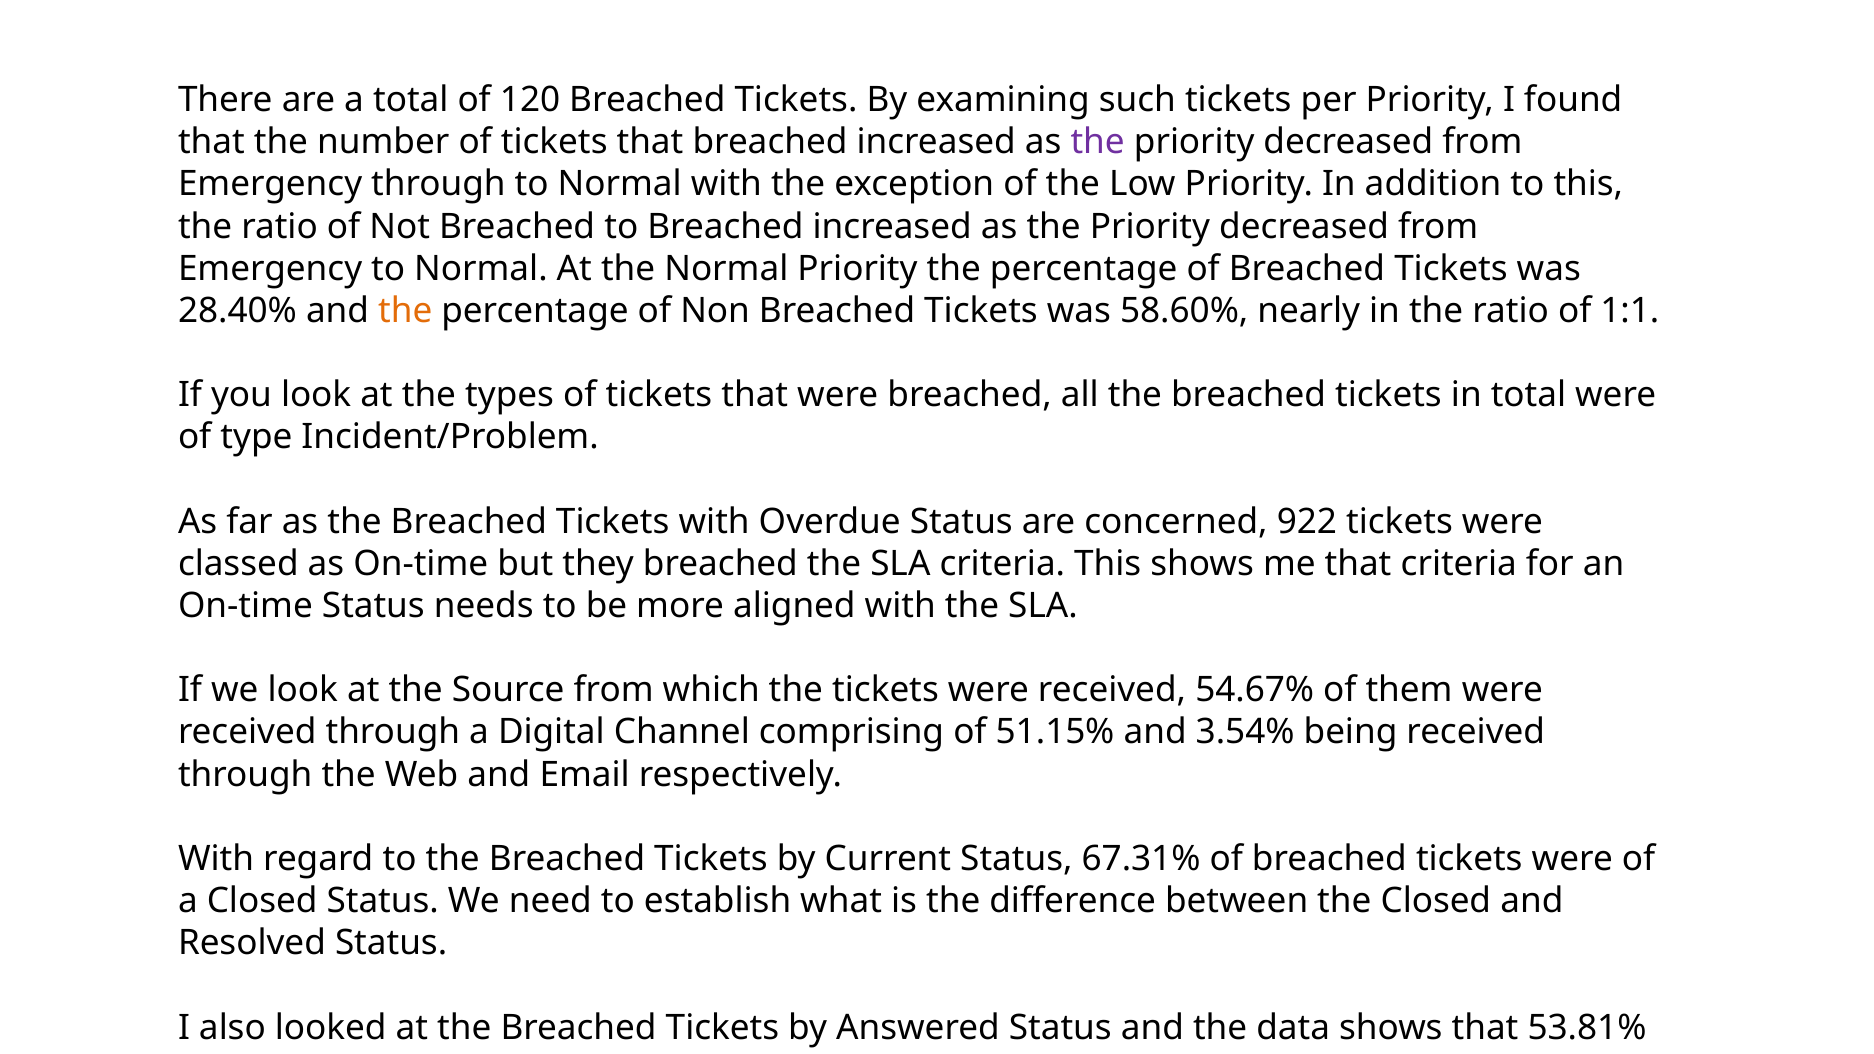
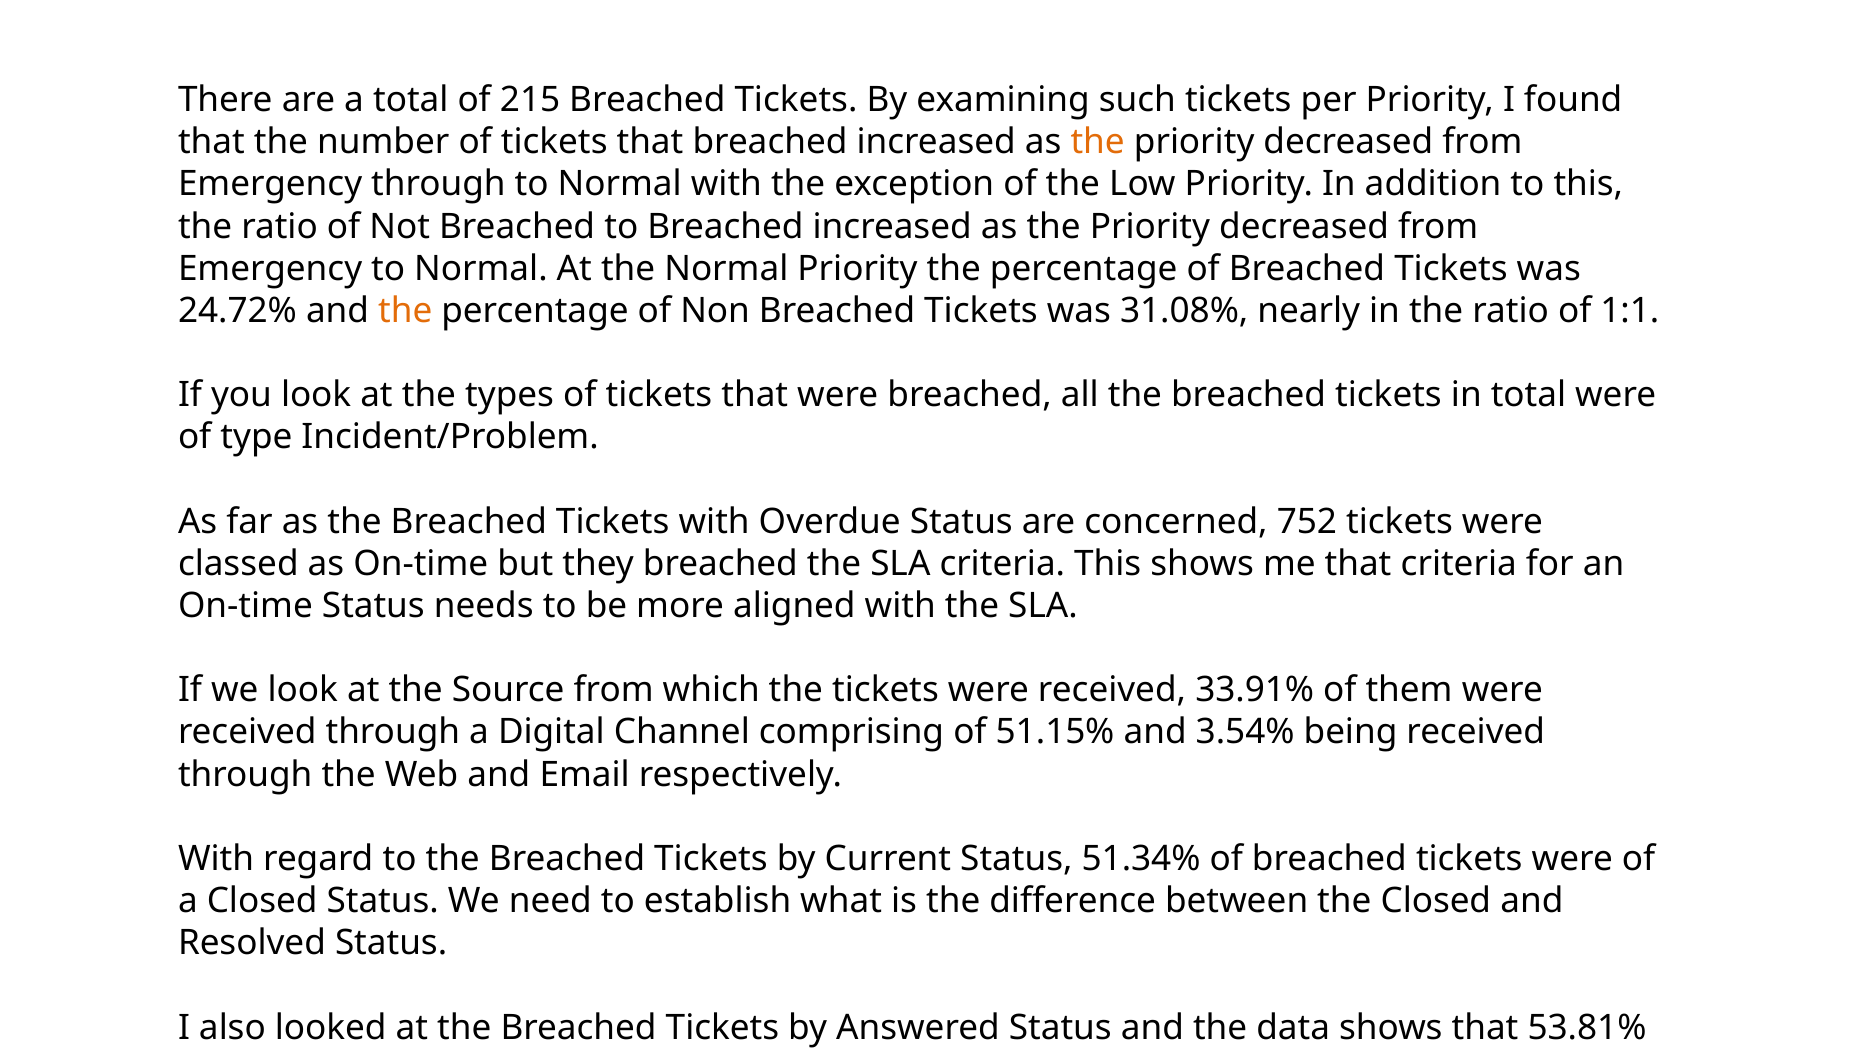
120: 120 -> 215 (530, 100)
the colour: purple -> orange (1098, 142)
28.40%: 28.40% -> 24.72% (237, 311)
58.60%: 58.60% -> 31.08% (1184, 311)
922: 922 -> 752 (1307, 522)
54.67%: 54.67% -> 33.91% (1255, 690)
67.31%: 67.31% -> 51.34% (1141, 859)
